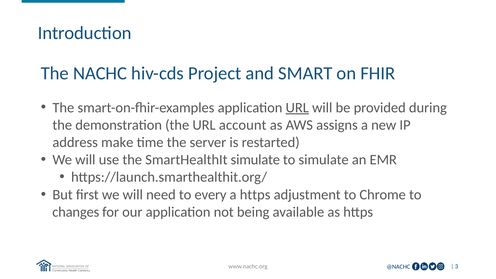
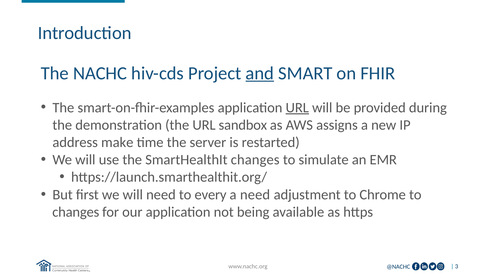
and underline: none -> present (260, 73)
account: account -> sandbox (243, 125)
SmartHealthIt simulate: simulate -> changes (255, 160)
a https: https -> need (255, 195)
